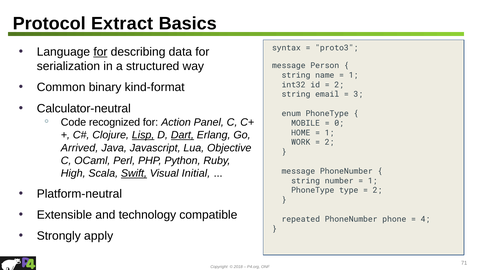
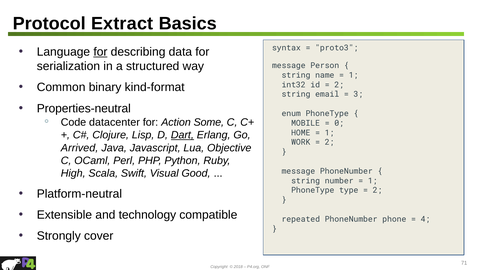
Calculator-neutral: Calculator-neutral -> Properties-neutral (84, 108)
recognized: recognized -> datacenter (114, 122)
Panel: Panel -> Some (209, 122)
Lisp underline: present -> none (143, 135)
Swift underline: present -> none (134, 173)
Initial: Initial -> Good (196, 173)
apply: apply -> cover (99, 236)
